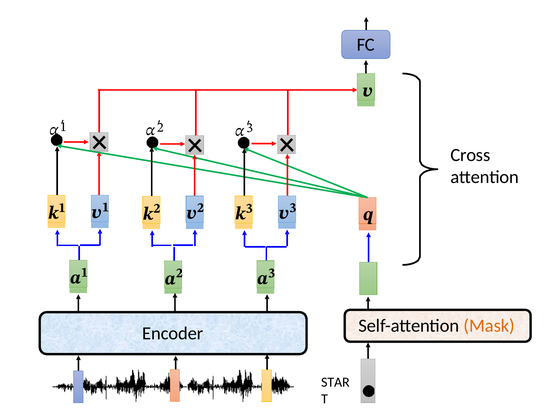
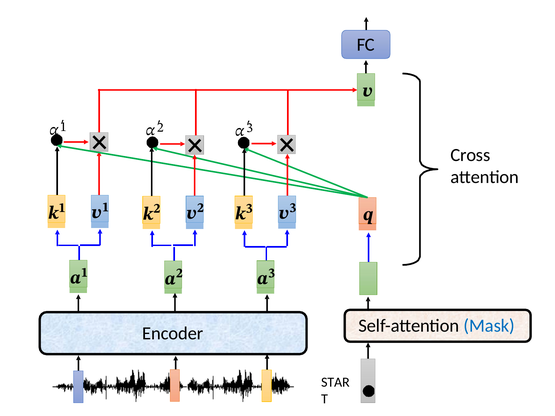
Mask colour: orange -> blue (489, 326)
